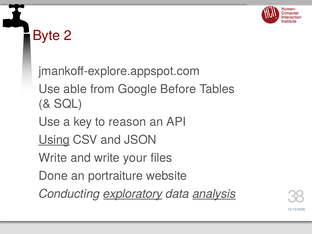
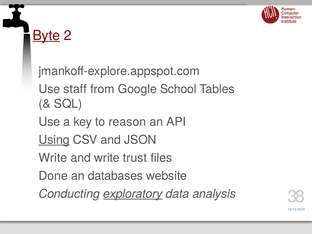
Byte underline: none -> present (46, 35)
able: able -> staff (75, 89)
Before: Before -> School (178, 89)
your: your -> trust (135, 158)
portraiture: portraiture -> databases (115, 176)
analysis underline: present -> none (214, 194)
